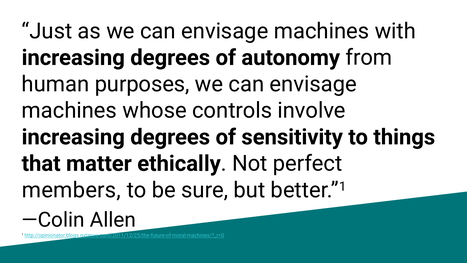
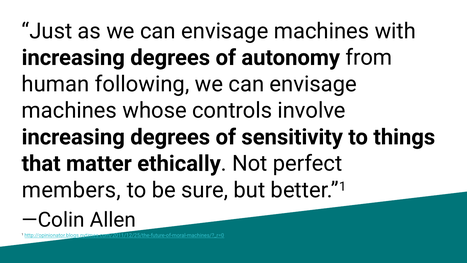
purposes: purposes -> following (142, 84)
